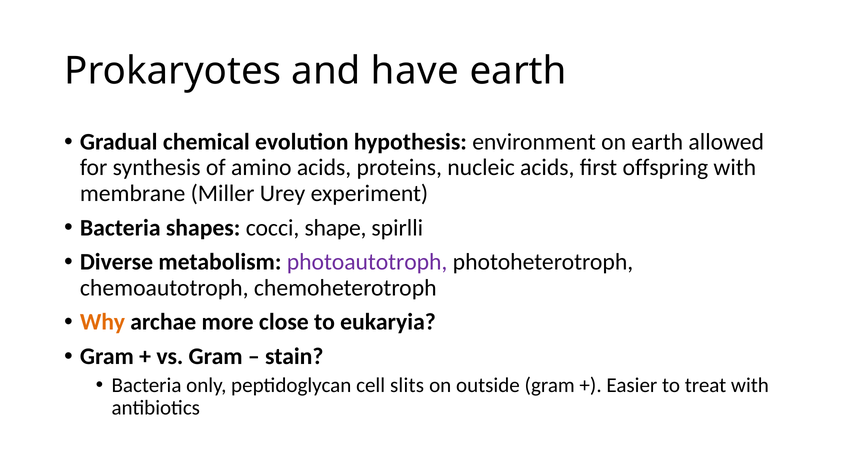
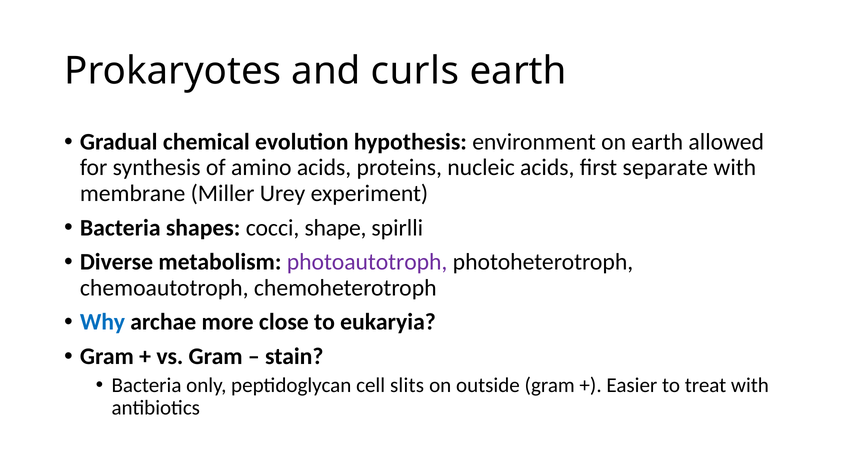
have: have -> curls (415, 71)
offspring: offspring -> separate (665, 168)
Why colour: orange -> blue (103, 322)
